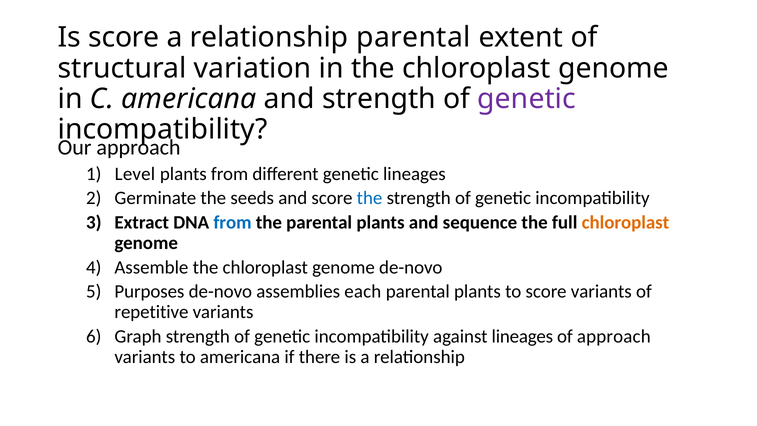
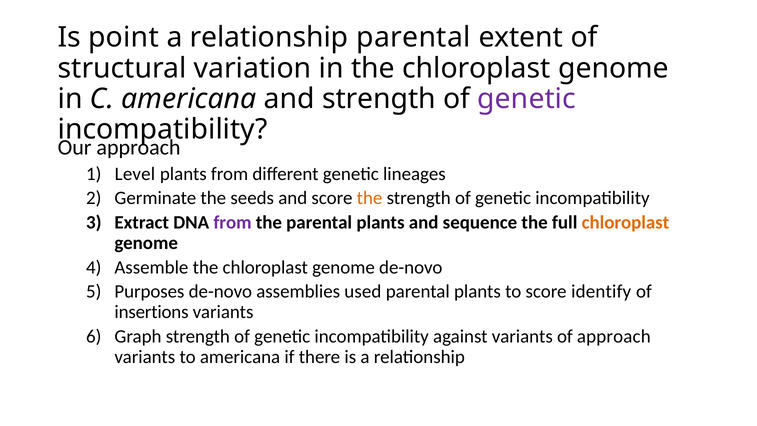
Is score: score -> point (124, 37)
the colour: blue -> orange (370, 198)
from colour: blue -> purple (232, 222)
each: each -> used (363, 292)
score variants: variants -> identify (601, 292)
repetitive: repetitive -> insertions (152, 312)
against lineages: lineages -> variants (522, 336)
